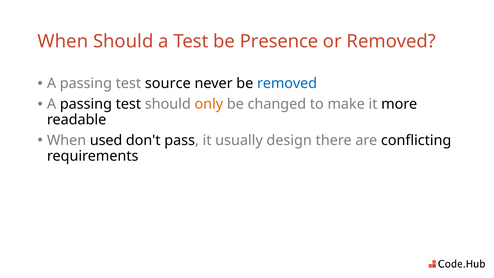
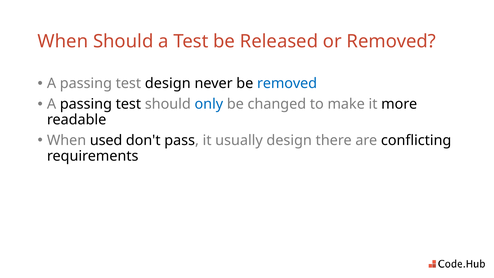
Presence: Presence -> Released (279, 42)
test source: source -> design (168, 83)
only colour: orange -> blue (209, 104)
